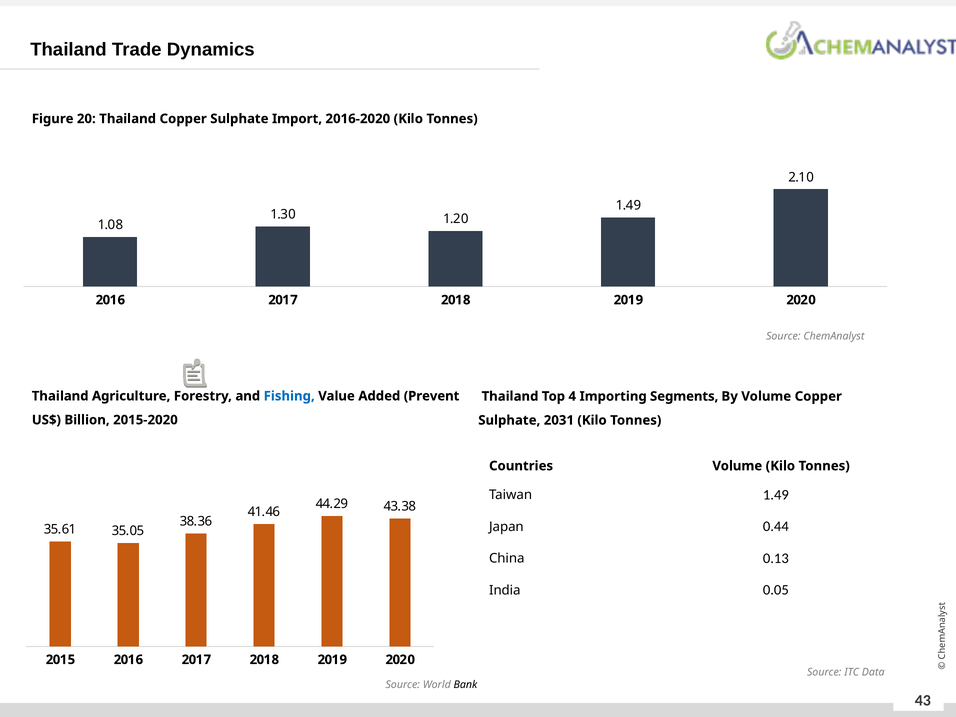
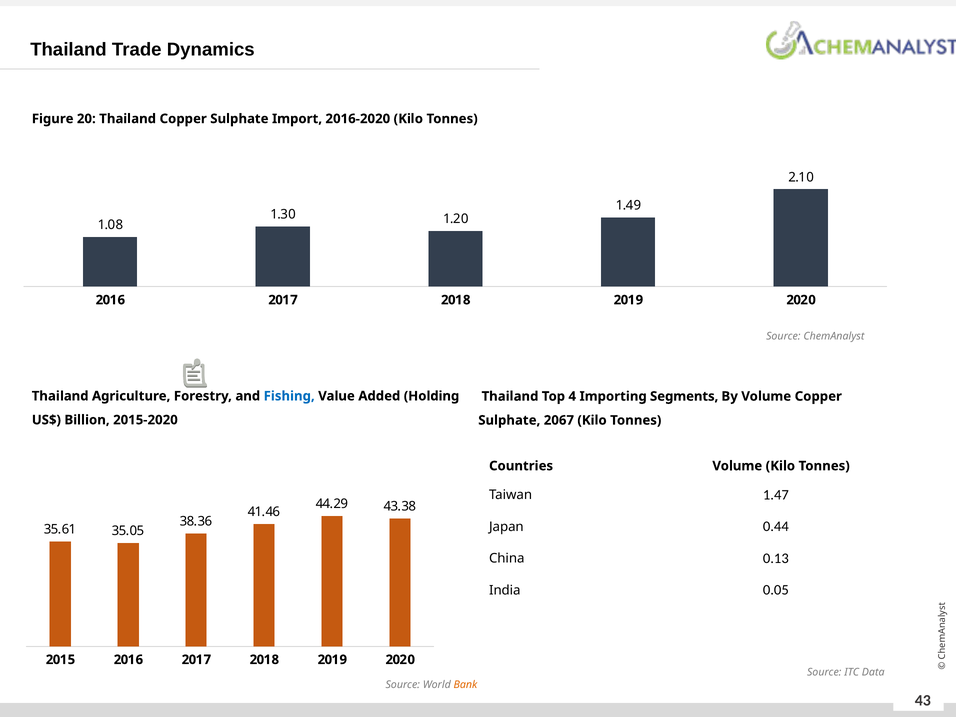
Prevent: Prevent -> Holding (432, 396)
2031: 2031 -> 2067 (559, 420)
Taiwan 1.49: 1.49 -> 1.47 (776, 495)
Bank colour: black -> orange (465, 685)
